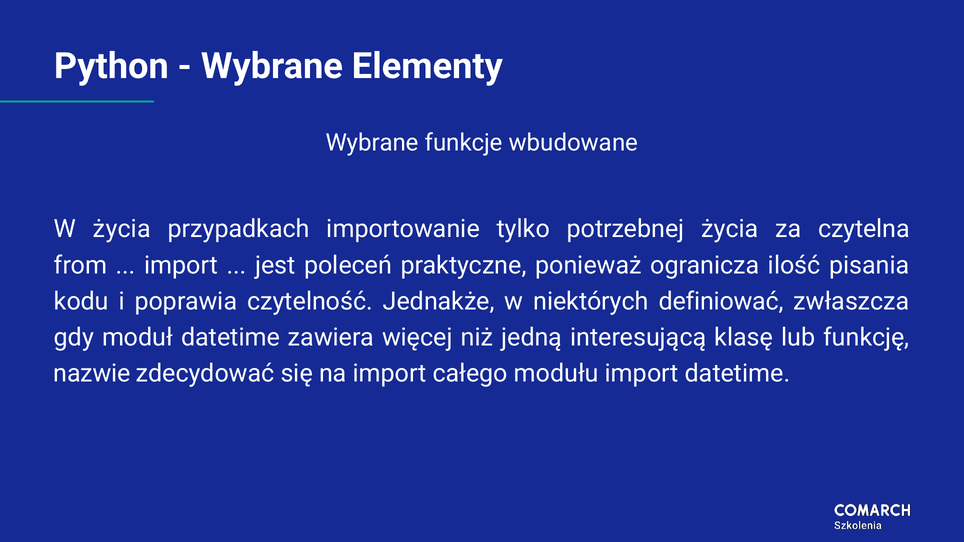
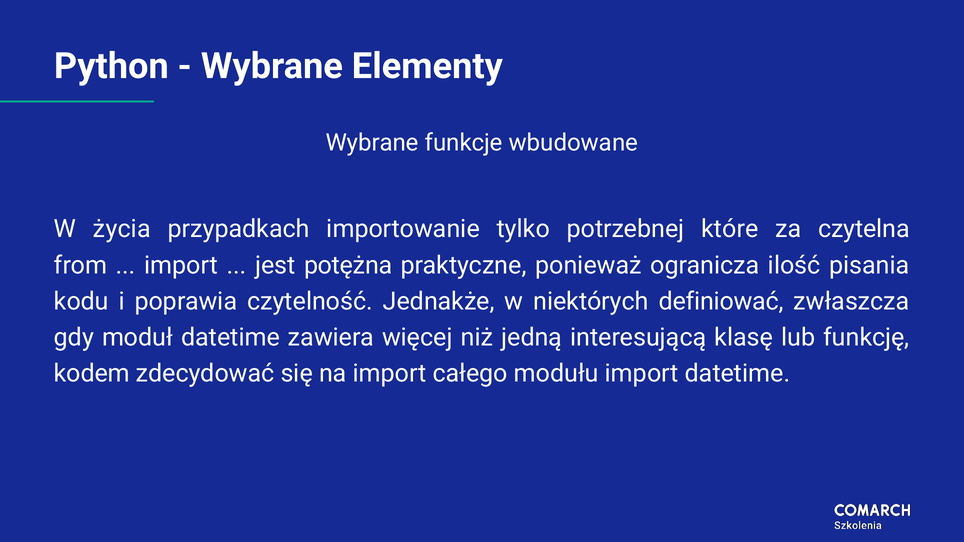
potrzebnej życia: życia -> które (730, 229)
poleceń: poleceń -> potężna (348, 265)
nazwie: nazwie -> kodem (92, 374)
